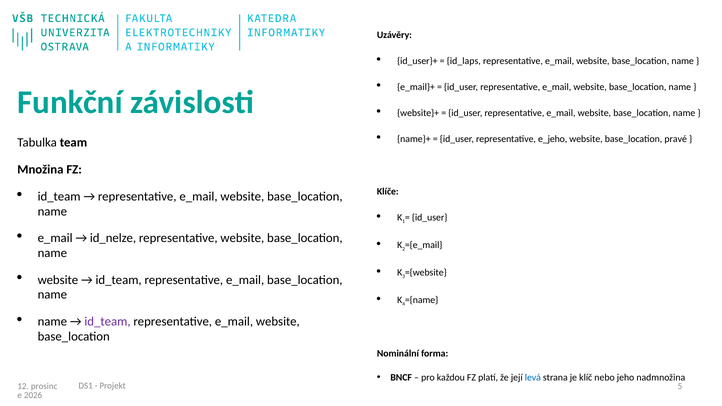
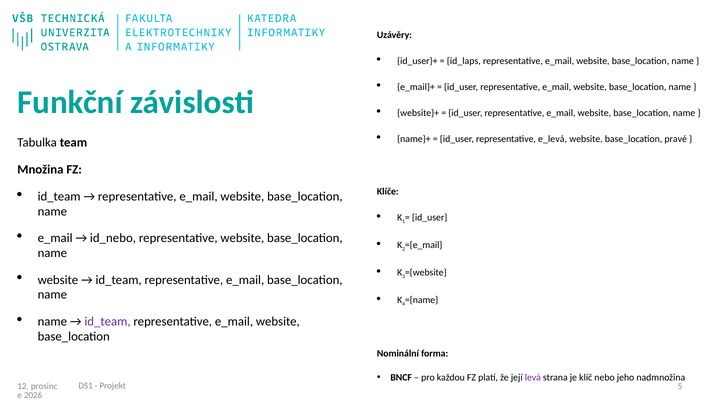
e_jeho: e_jeho -> e_levá (553, 139)
id_nelze: id_nelze -> id_nebo (113, 238)
levá colour: blue -> purple (533, 378)
